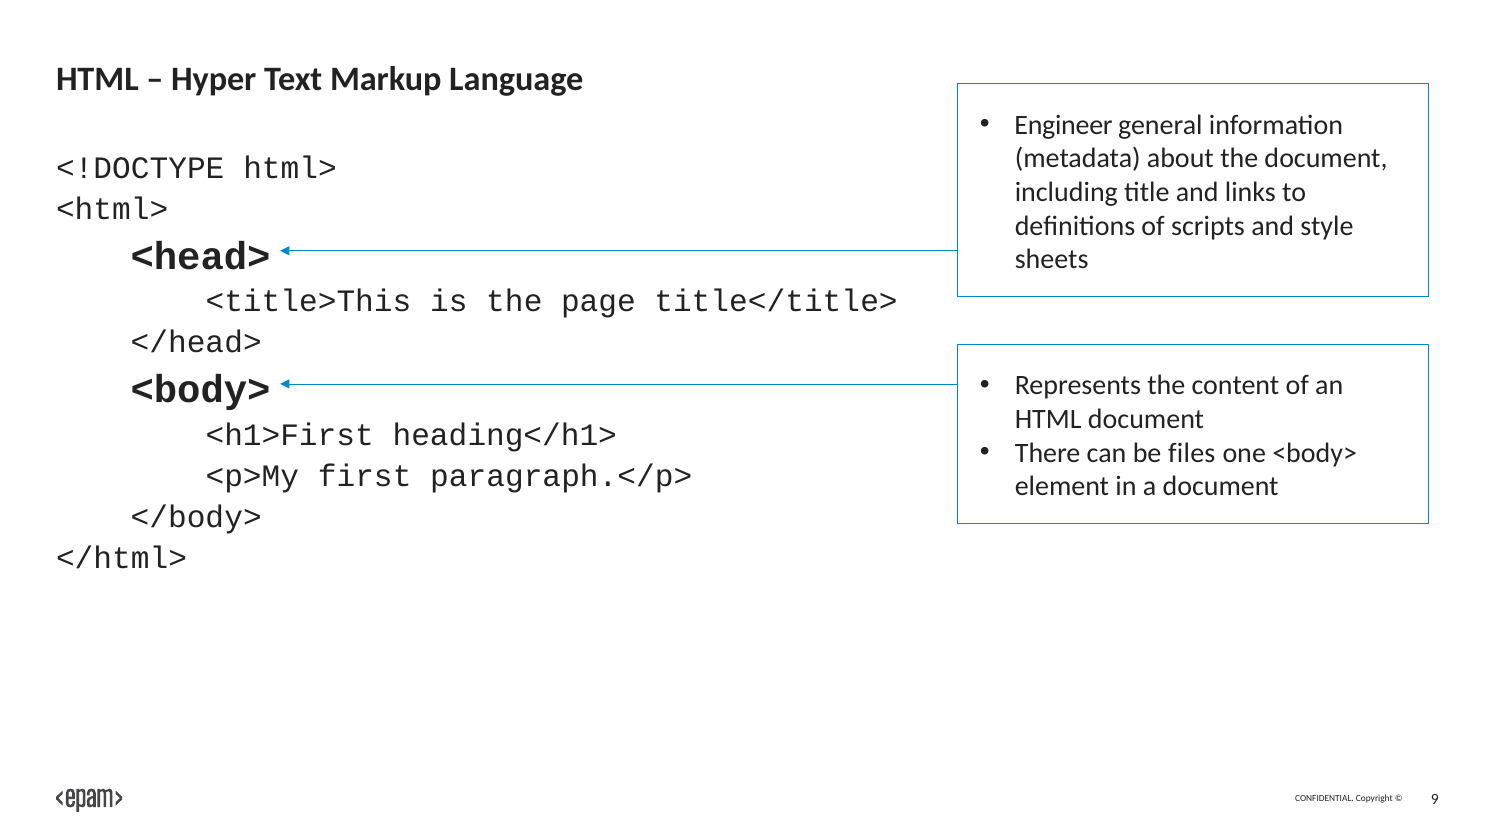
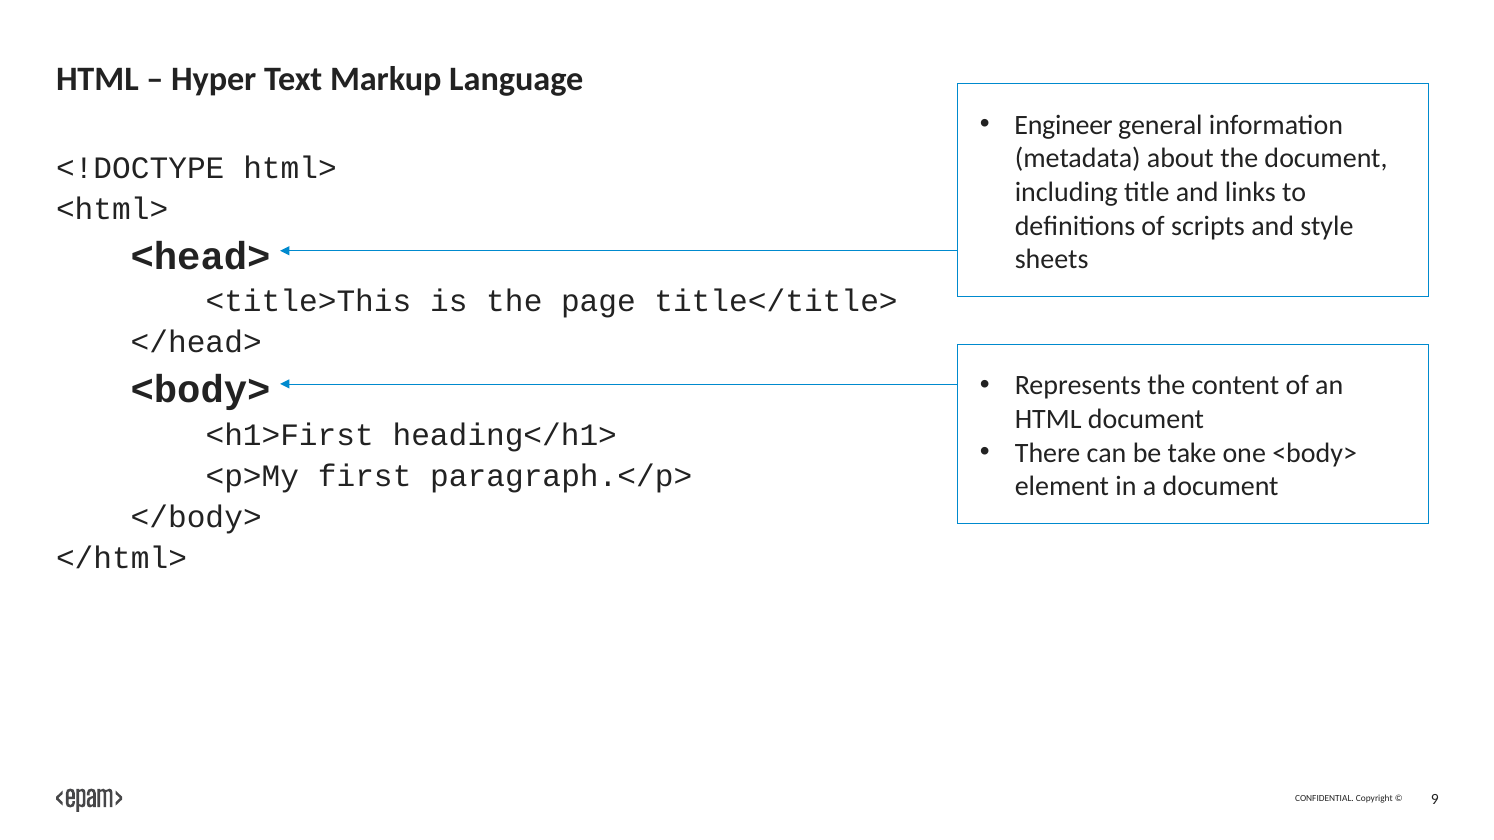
files: files -> take (1192, 453)
